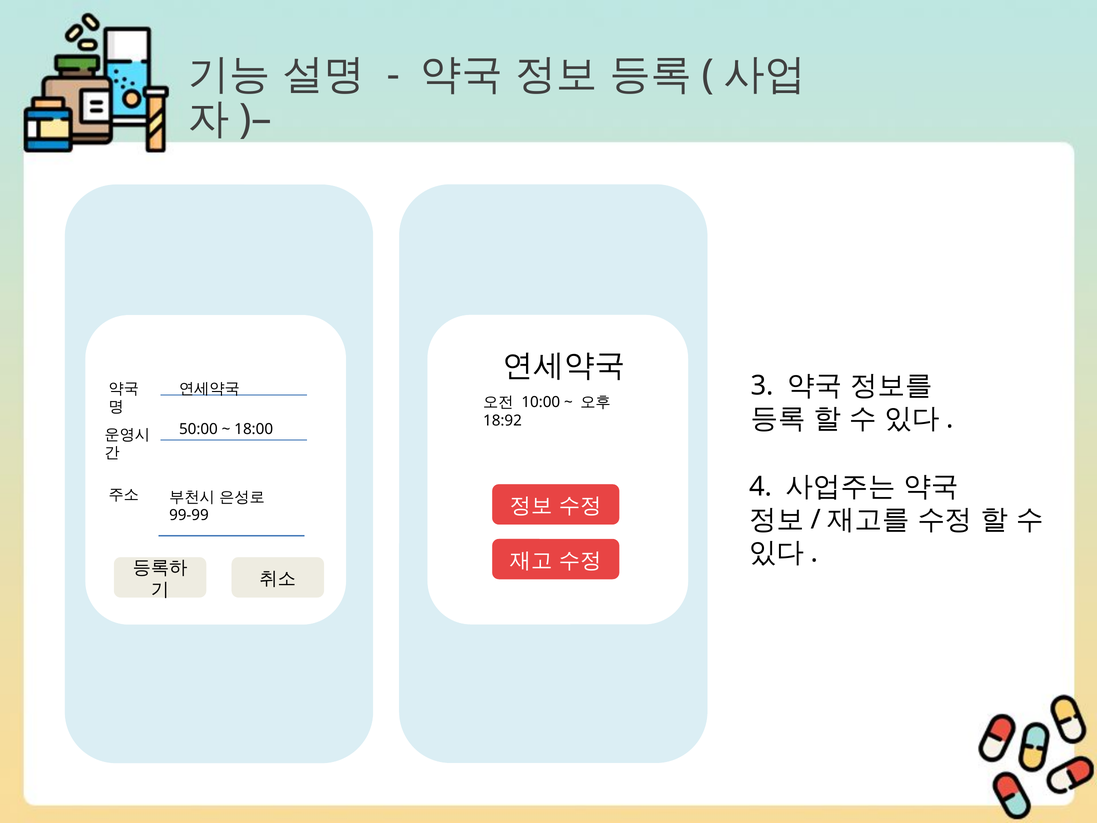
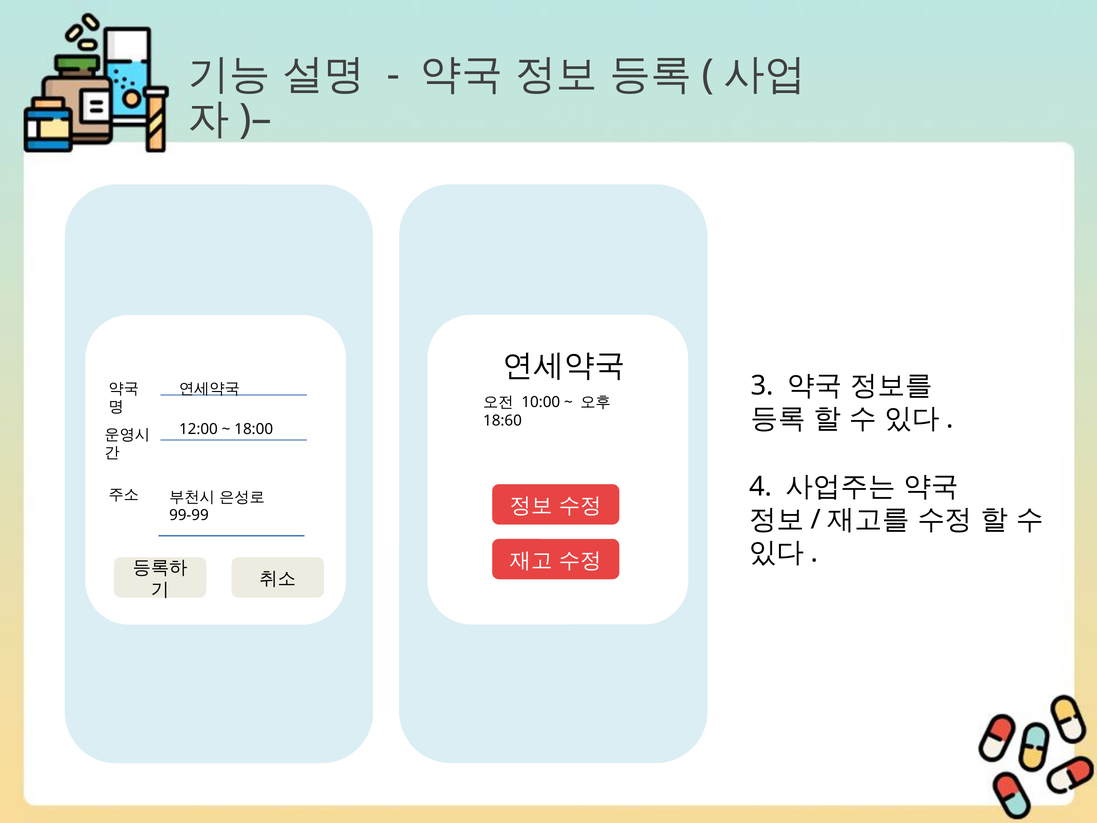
18:92: 18:92 -> 18:60 (502, 420)
50:00: 50:00 -> 12:00 (198, 429)
